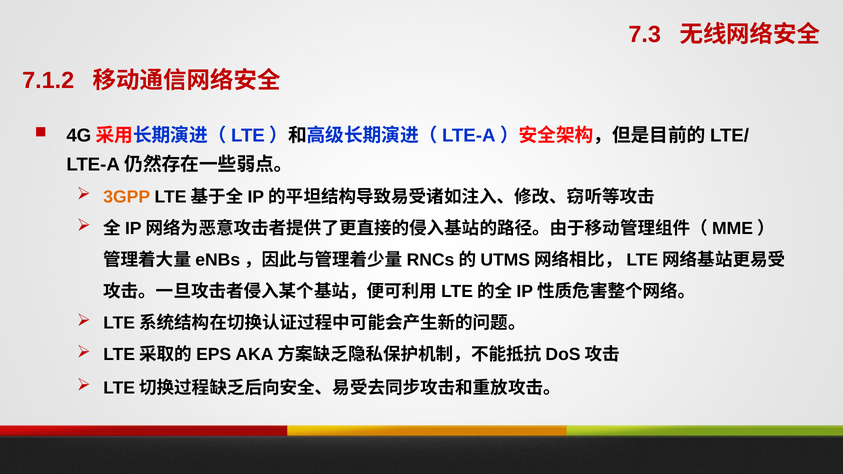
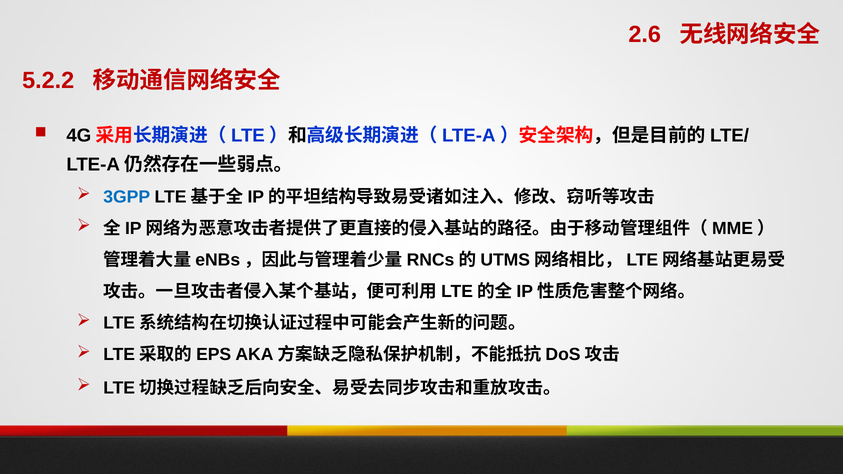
7.3: 7.3 -> 2.6 (645, 35)
7.1.2: 7.1.2 -> 5.2.2 (48, 81)
3GPP colour: orange -> blue (127, 197)
